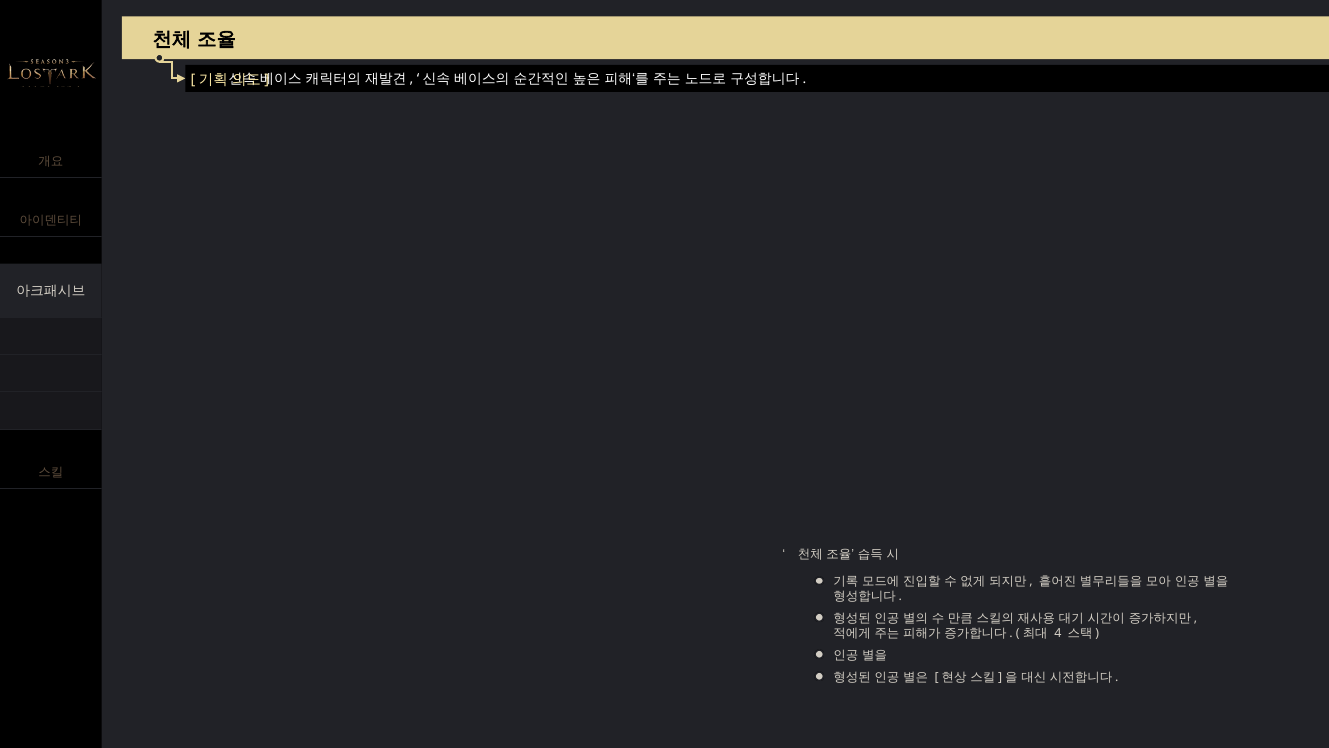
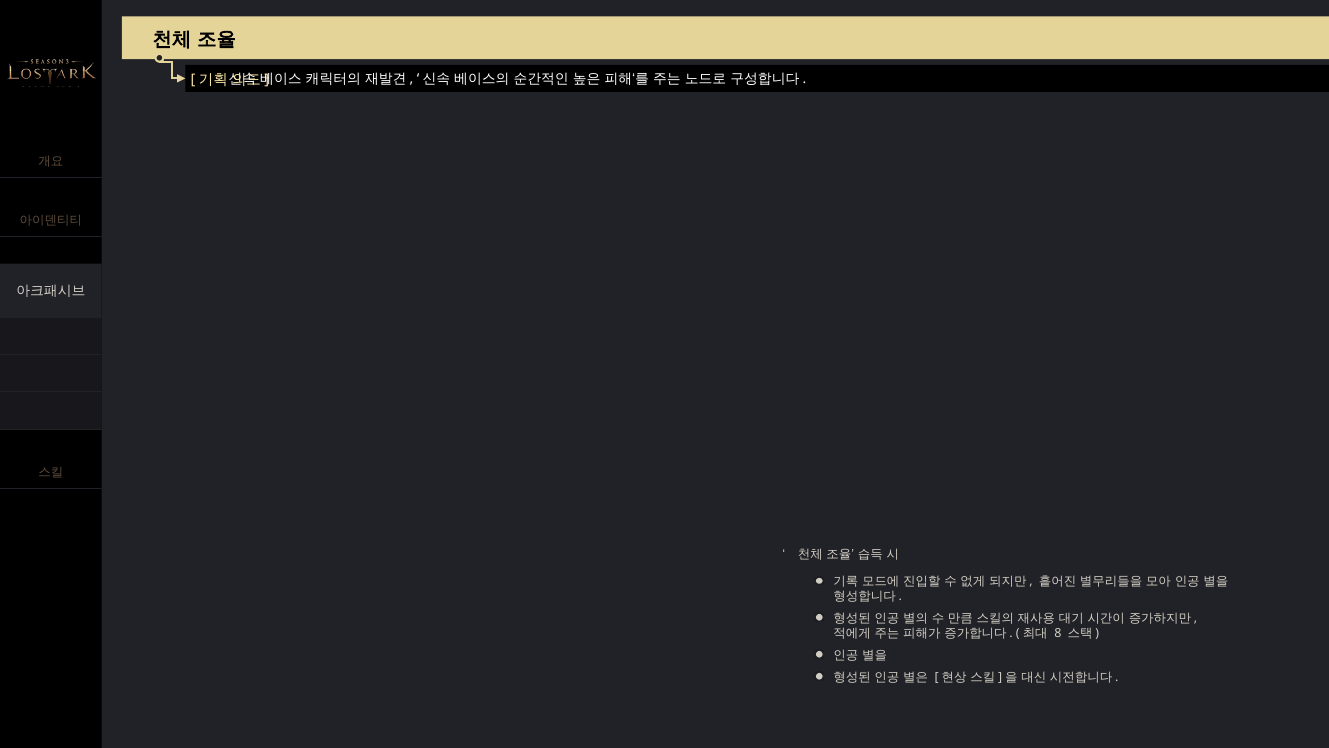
4: 4 -> 8 (1058, 633)
